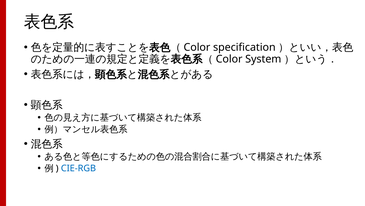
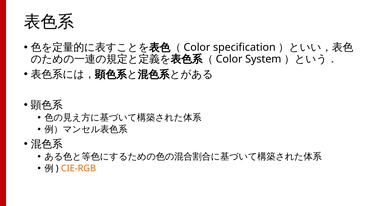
CIE-RGB colour: blue -> orange (78, 168)
